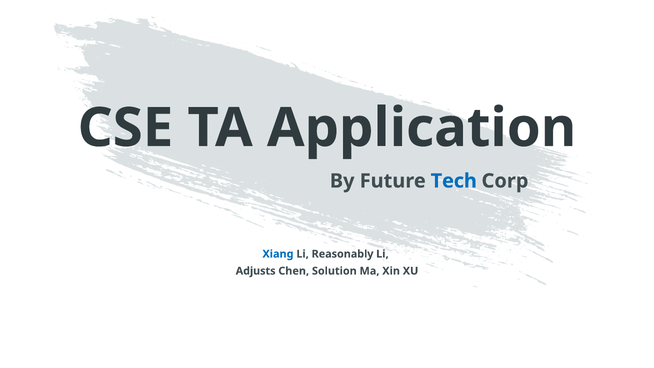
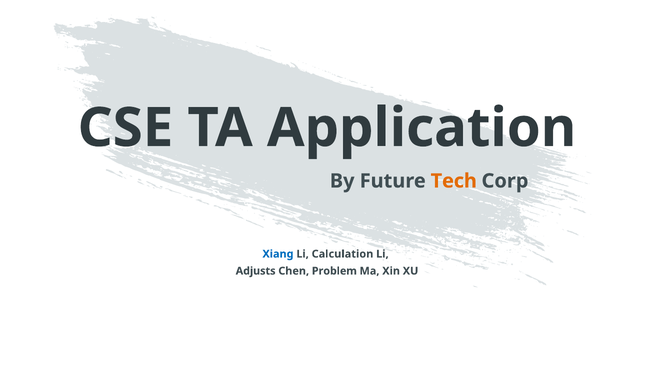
Tech colour: blue -> orange (454, 181)
Reasonably: Reasonably -> Calculation (342, 254)
Solution: Solution -> Problem (334, 271)
